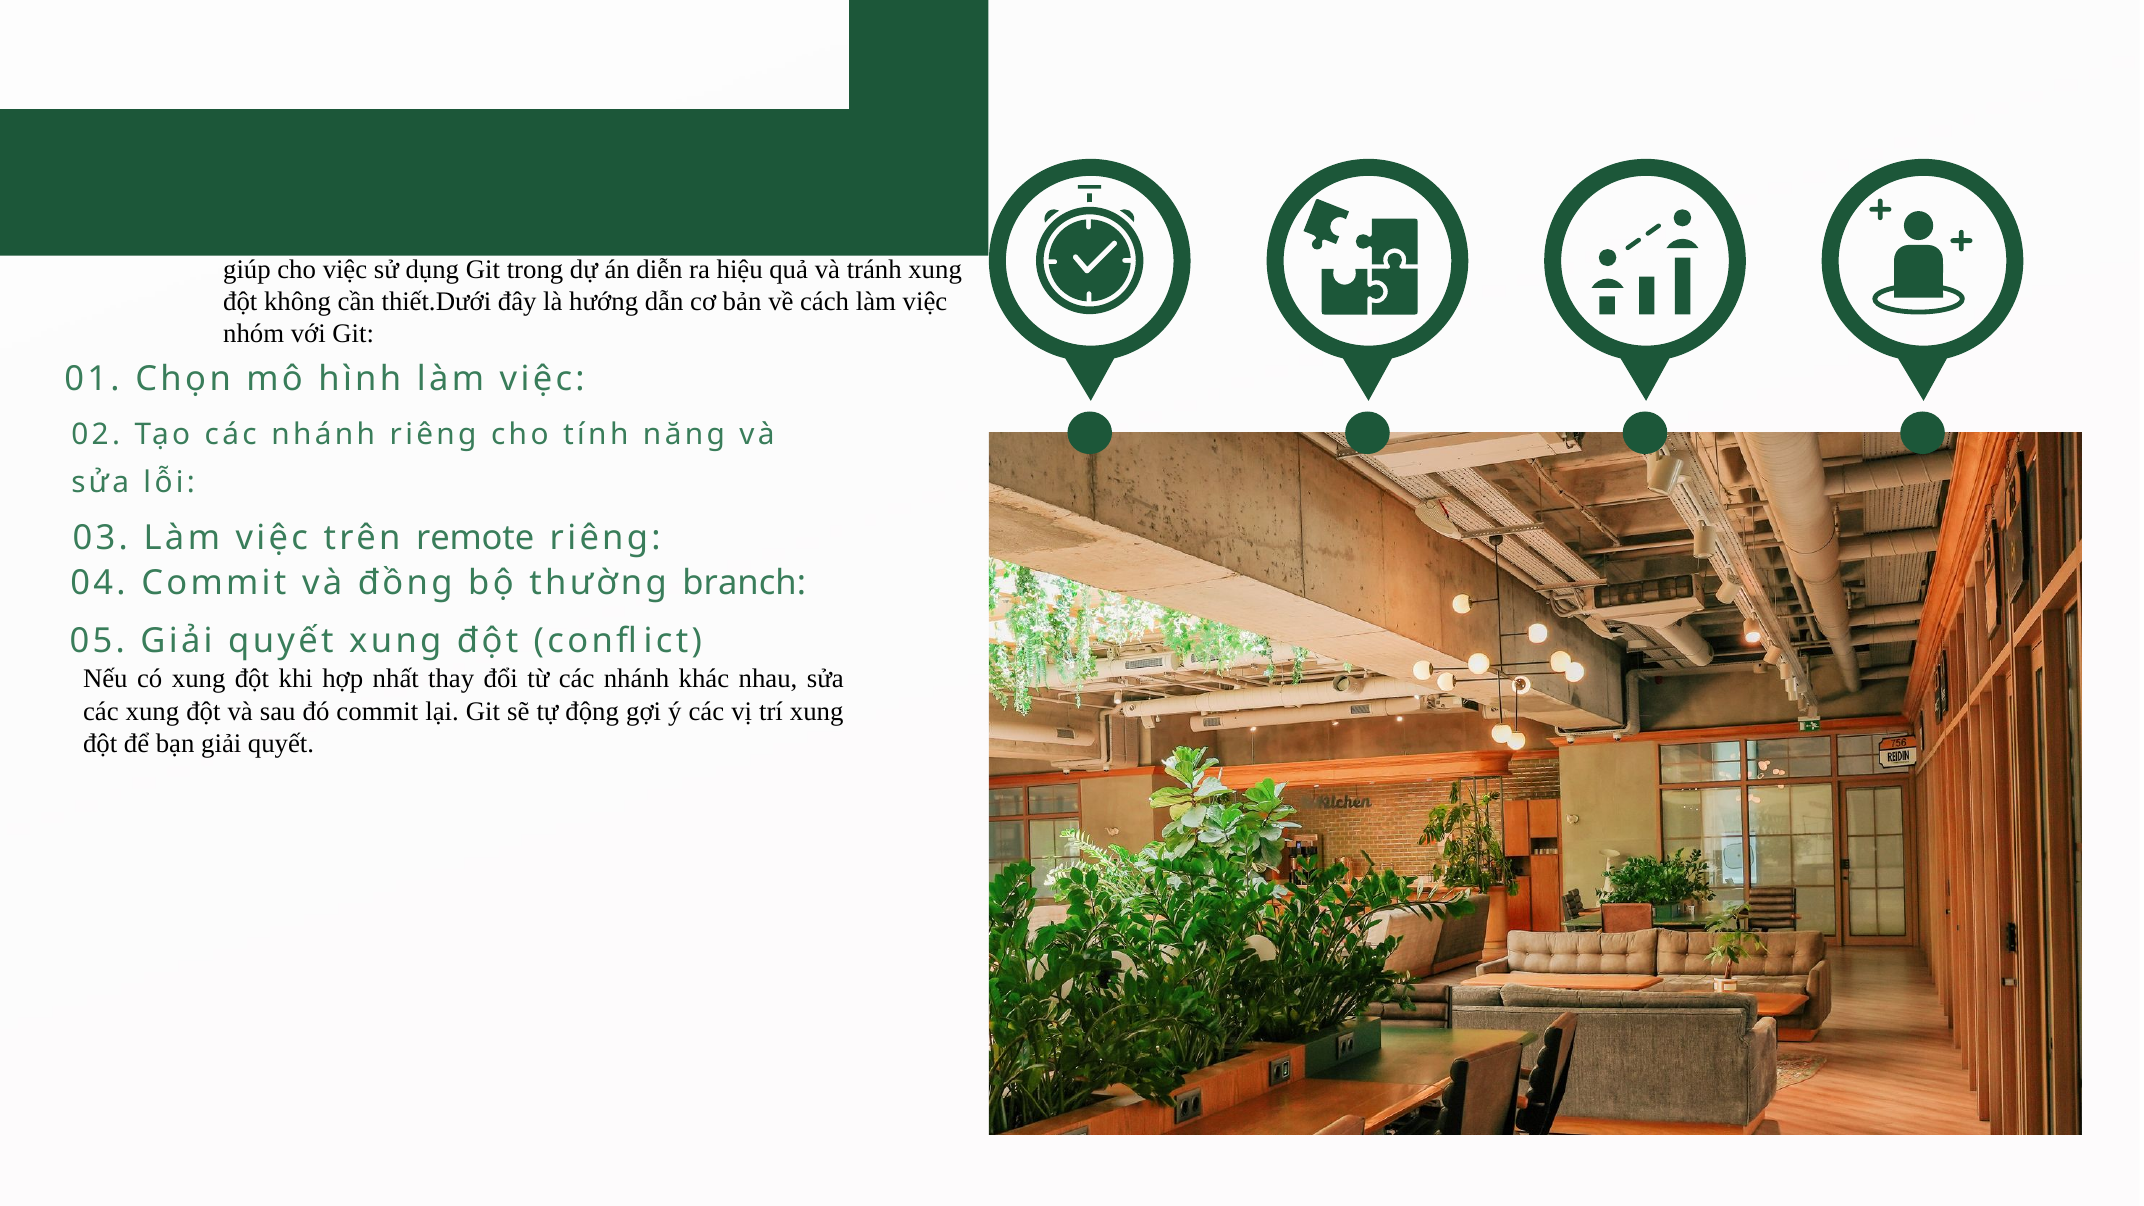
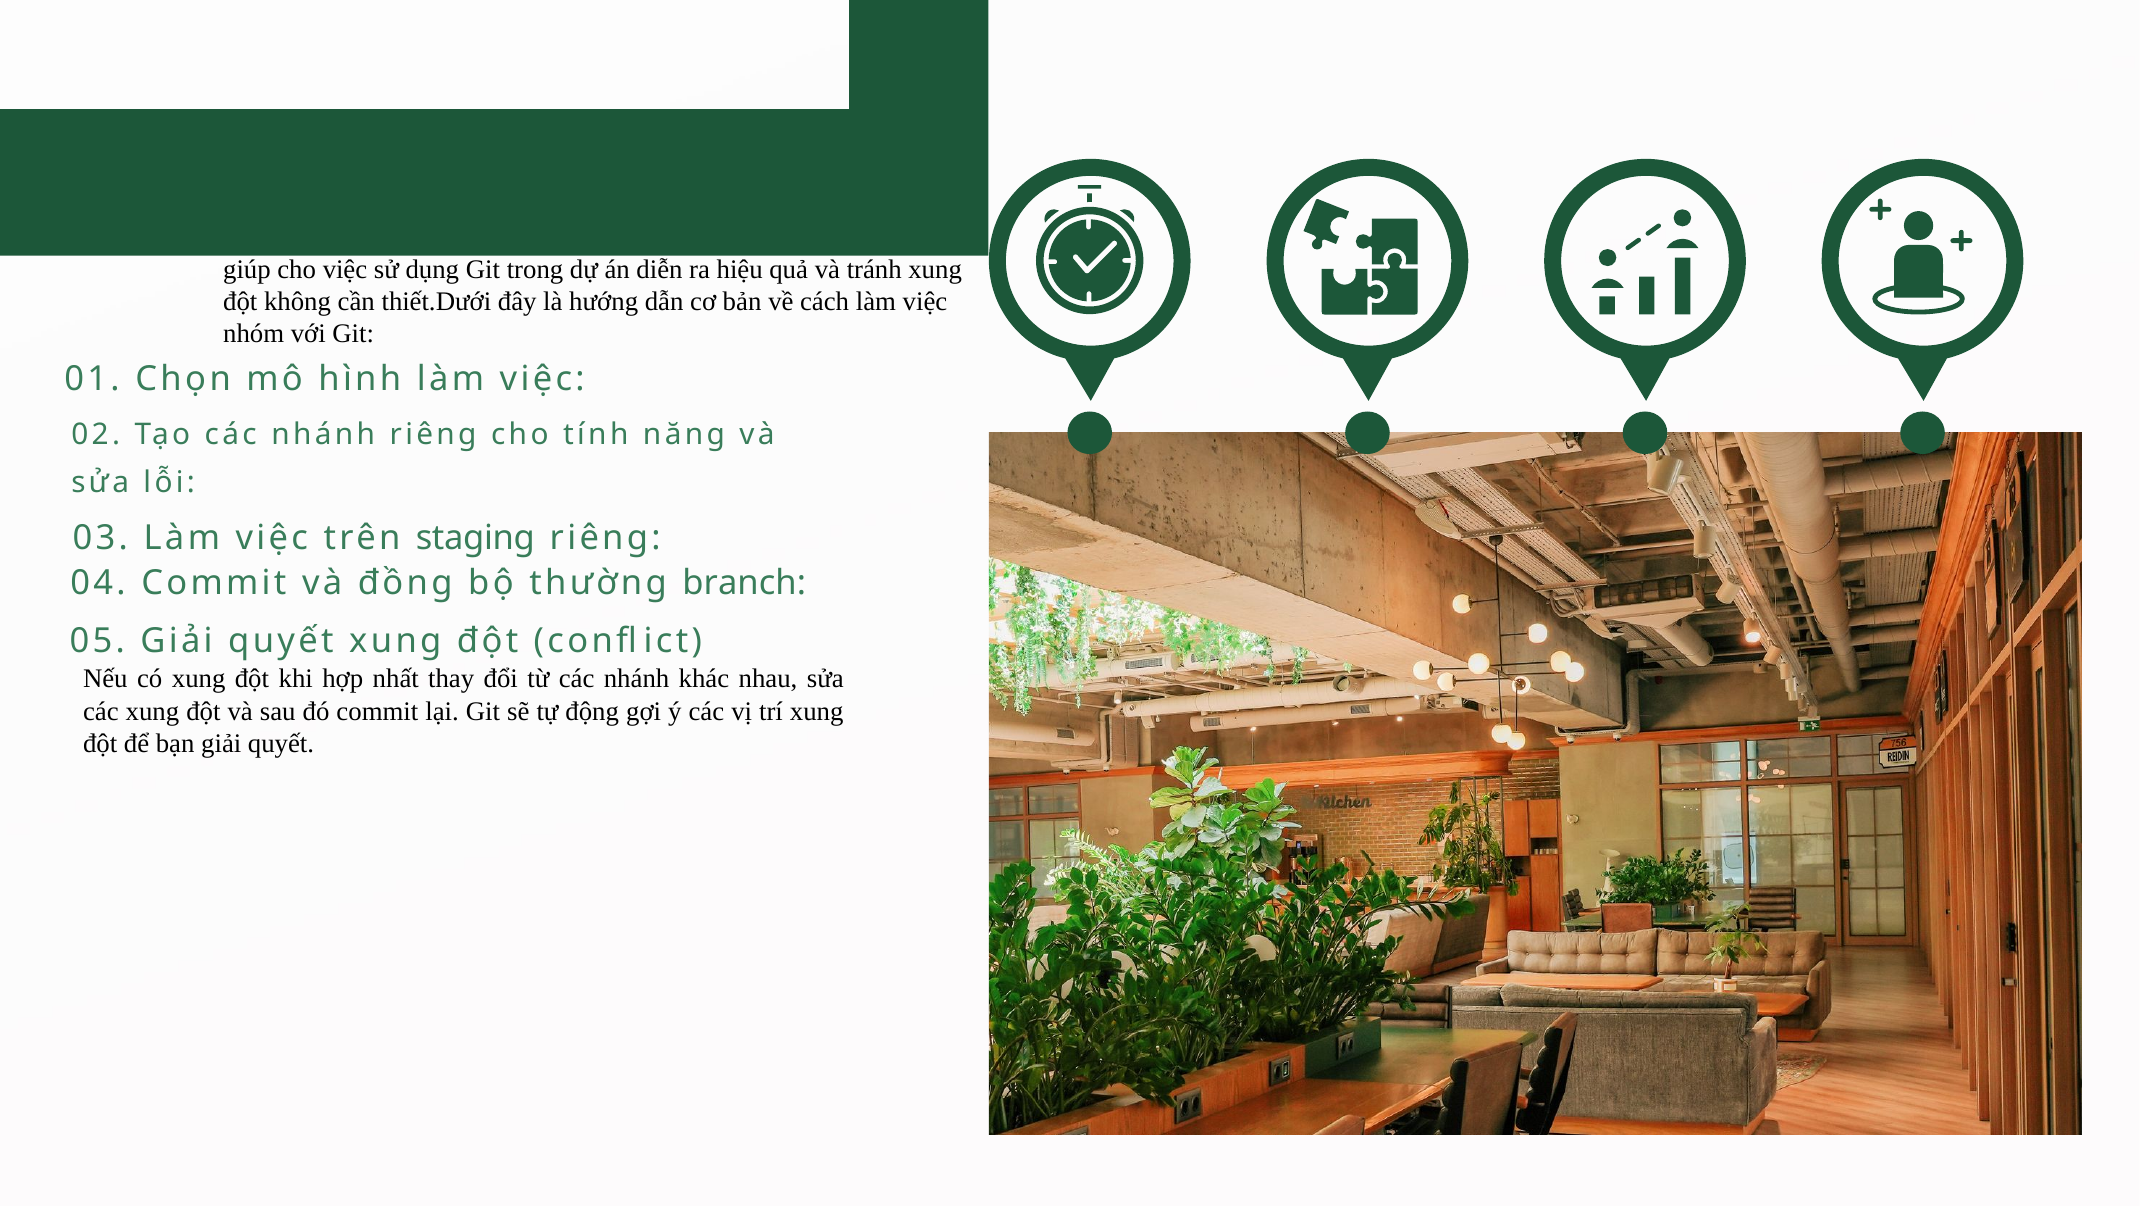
remote: remote -> staging (475, 538)
